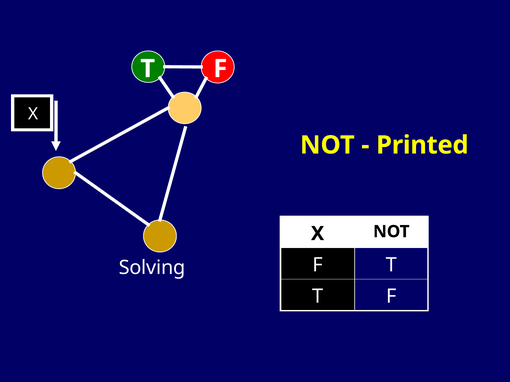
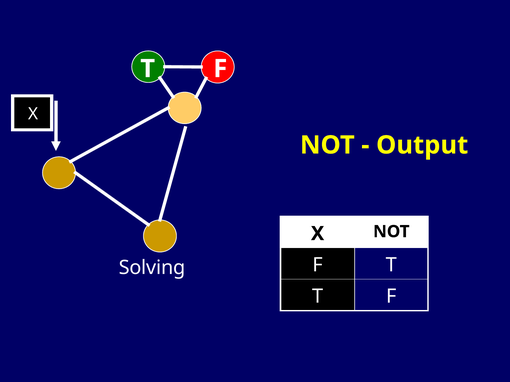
Printed: Printed -> Output (422, 145)
